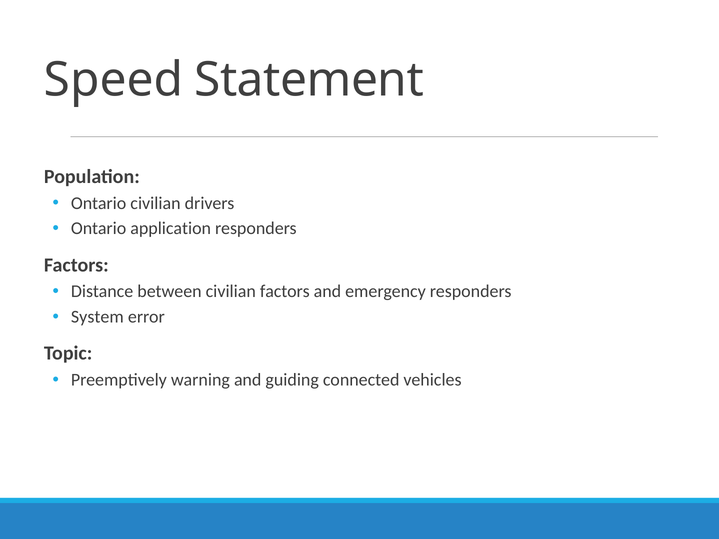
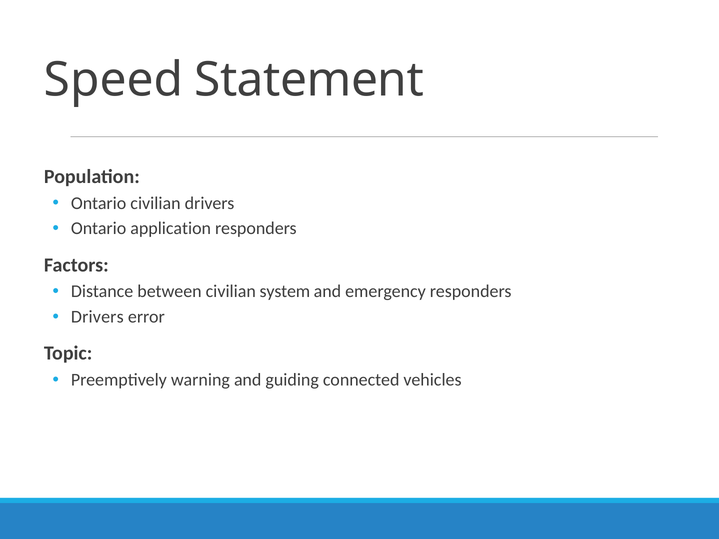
civilian factors: factors -> system (285, 292)
System: System -> Drivers (97, 317)
